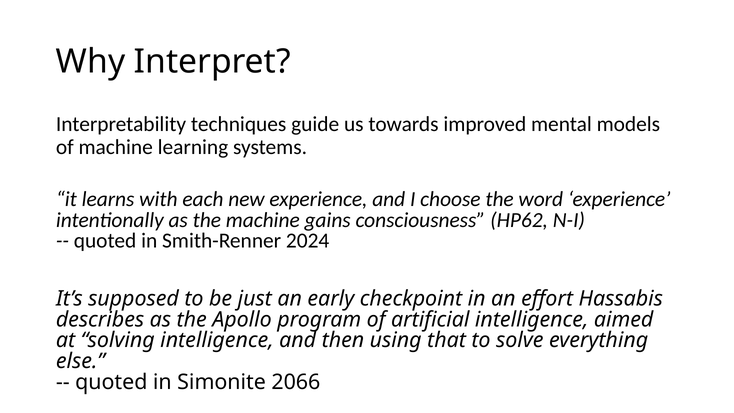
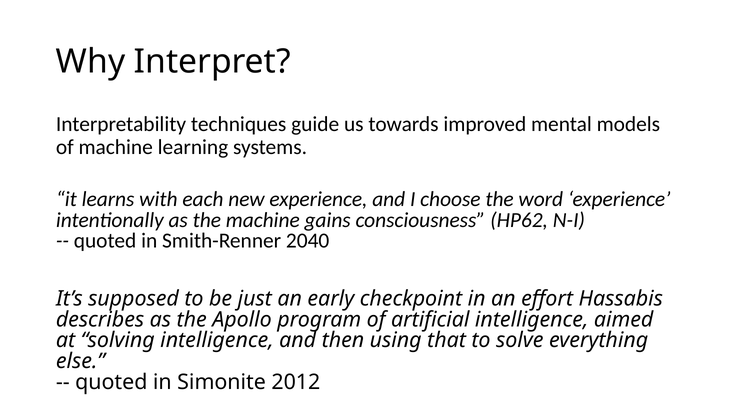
2024: 2024 -> 2040 (308, 241)
2066: 2066 -> 2012 (296, 382)
